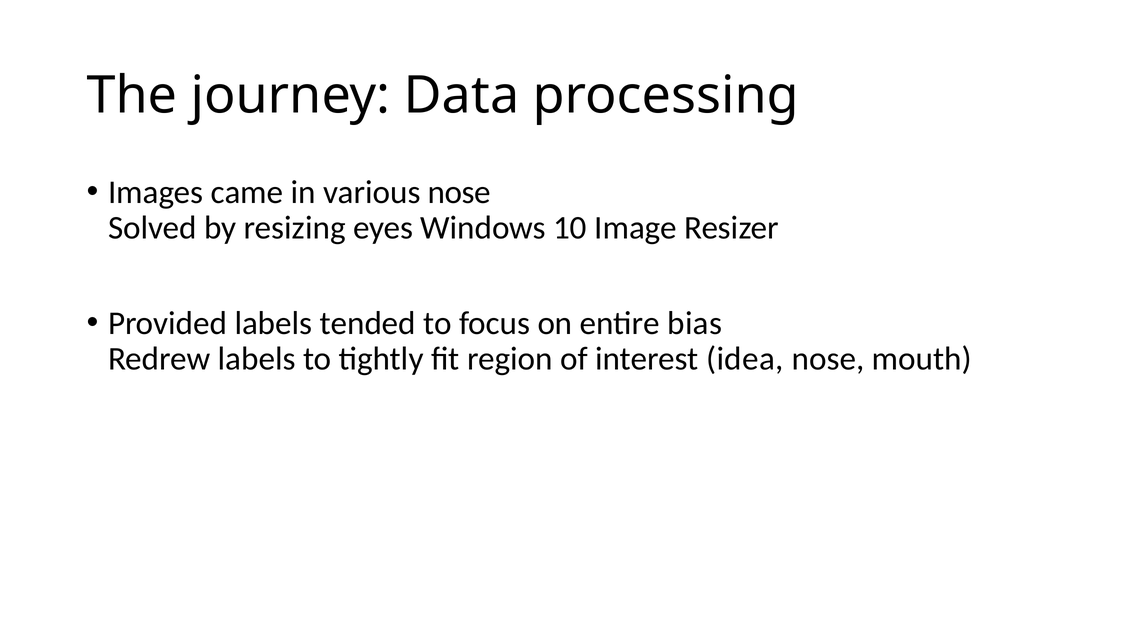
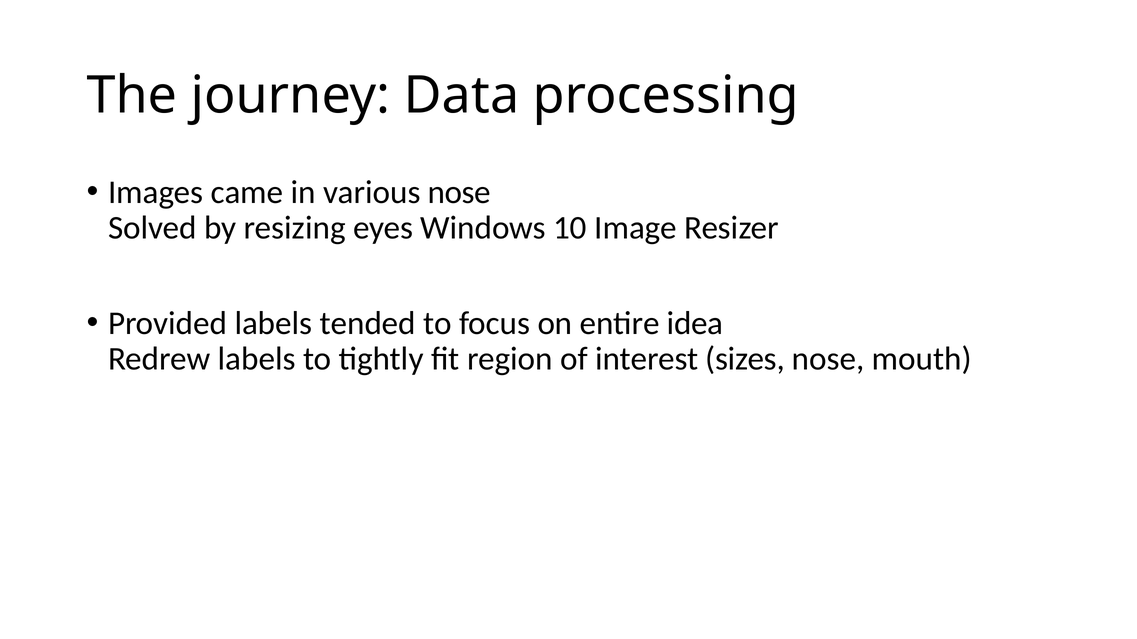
bias: bias -> idea (695, 323)
idea: idea -> sizes (745, 359)
